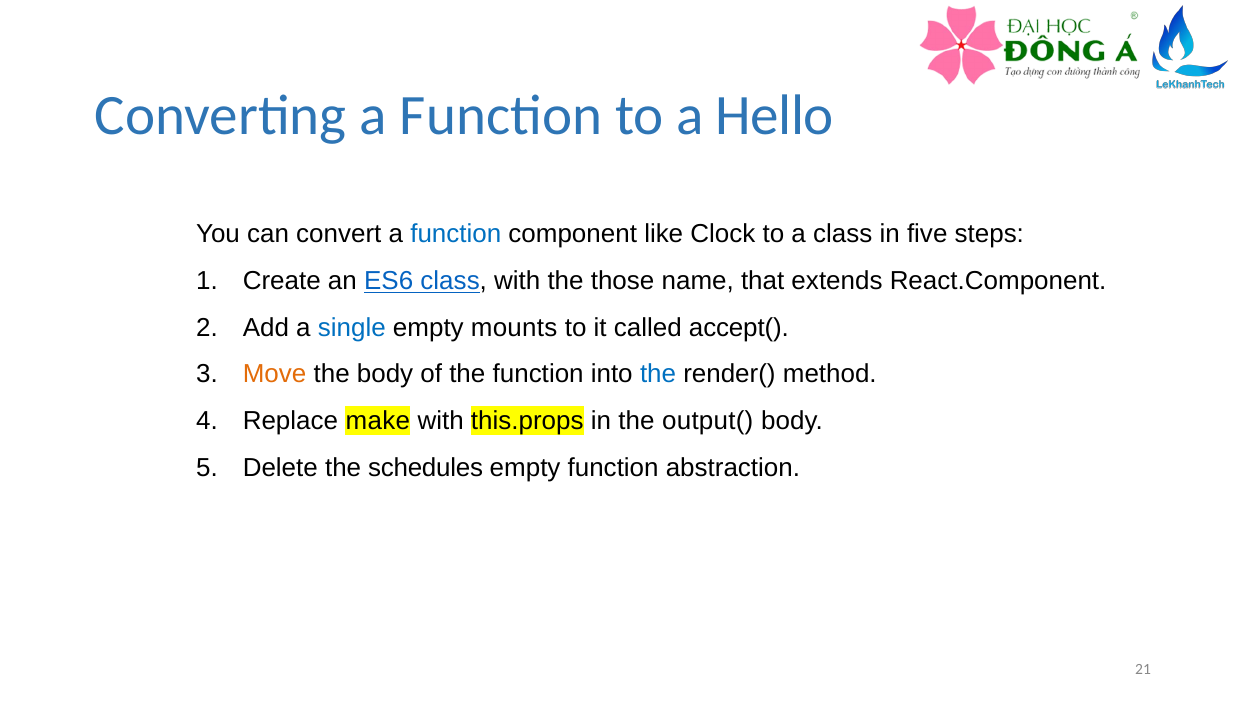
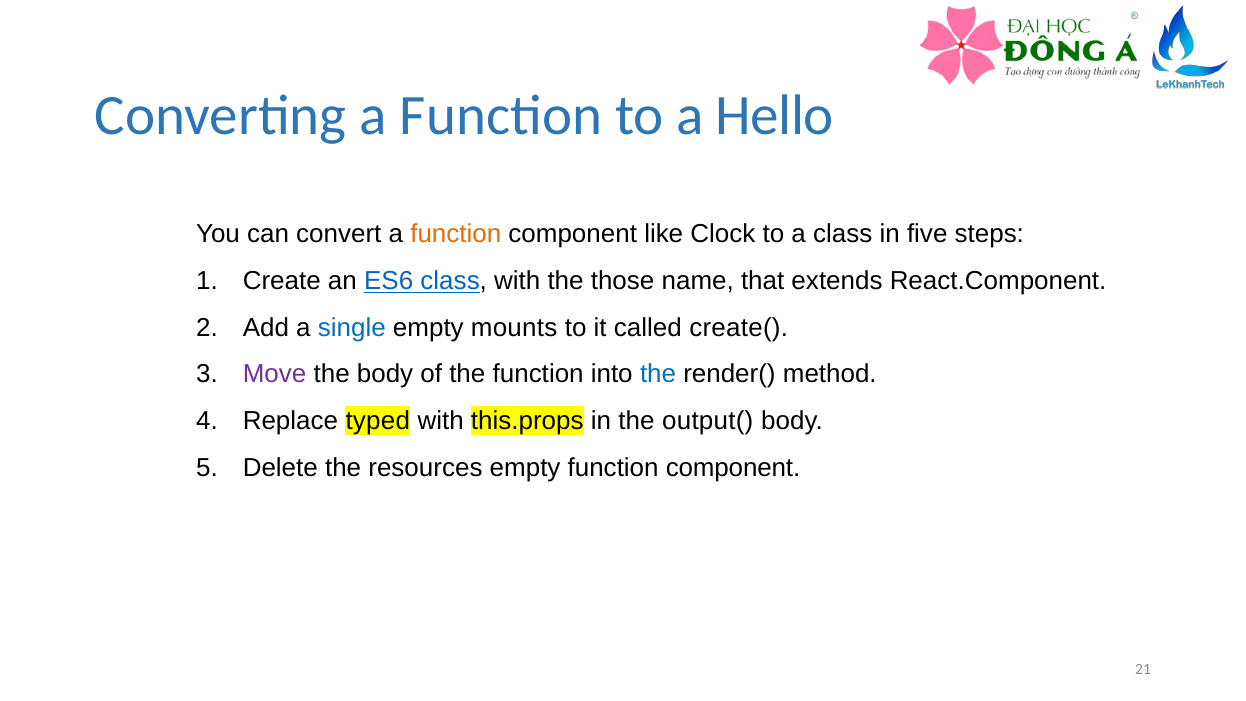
function colour: blue -> orange (456, 234)
accept(: accept( -> create( (739, 328)
Move colour: orange -> purple (275, 374)
make: make -> typed (378, 421)
schedules: schedules -> resources (425, 468)
empty function abstraction: abstraction -> component (733, 468)
